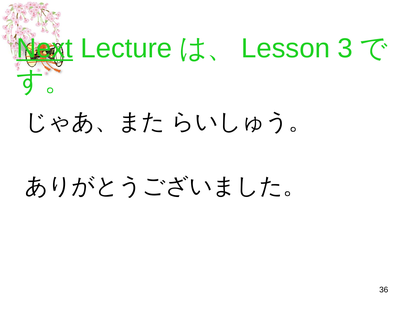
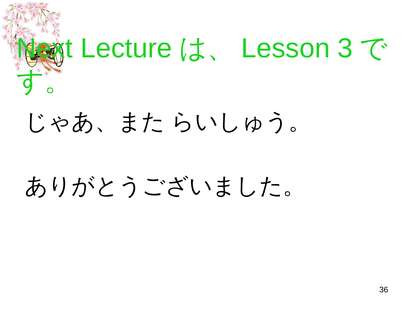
Next underline: present -> none (45, 48)
